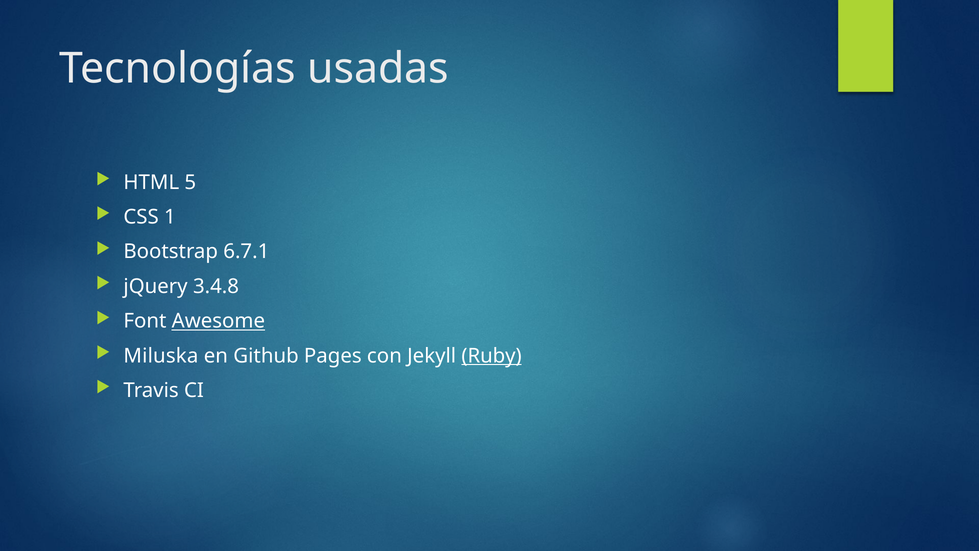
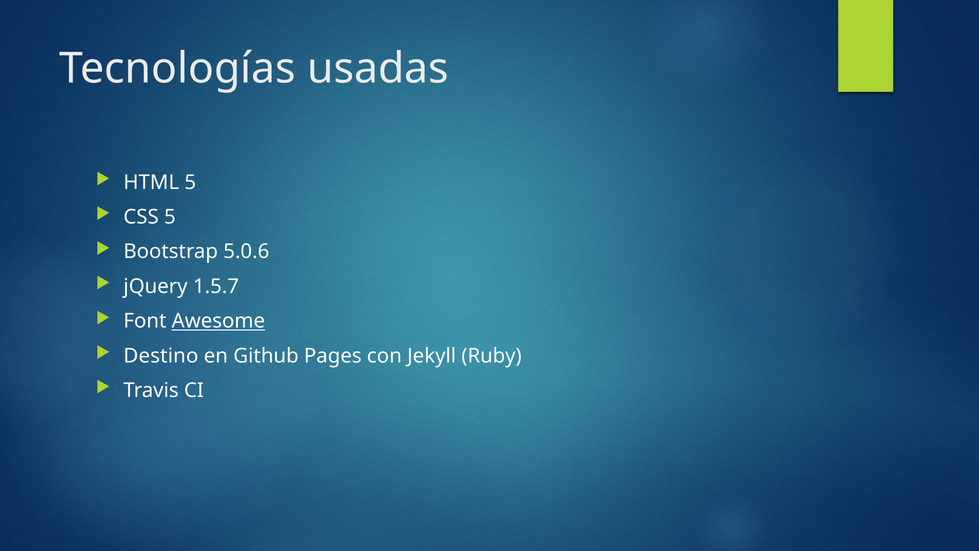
CSS 1: 1 -> 5 (170, 217)
6.7.1: 6.7.1 -> 5.0.6 (246, 252)
3.4.8: 3.4.8 -> 1.5.7 (216, 286)
Miluska: Miluska -> Destino (161, 356)
Ruby underline: present -> none (492, 356)
